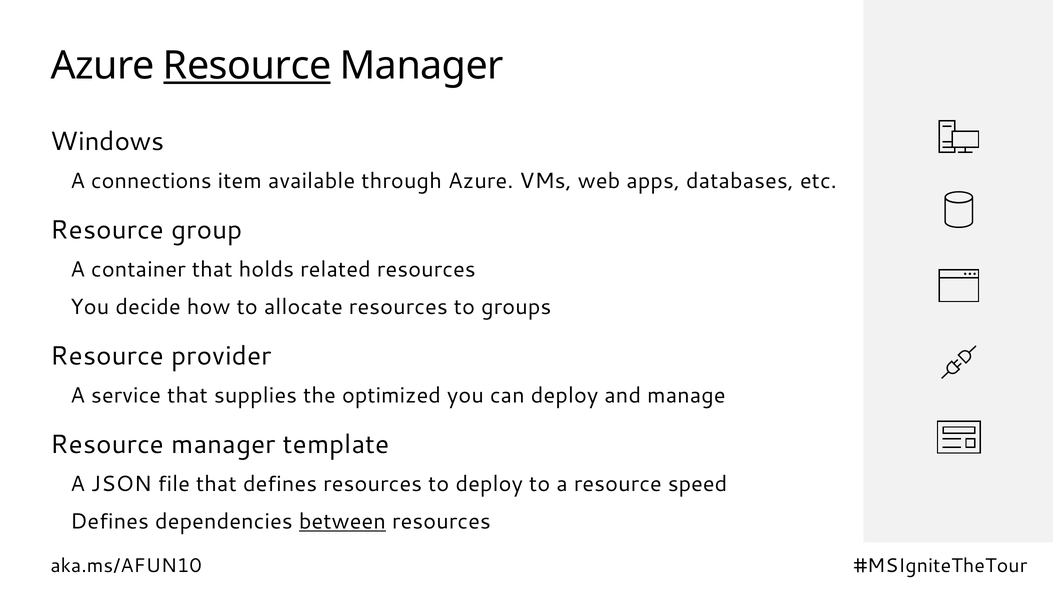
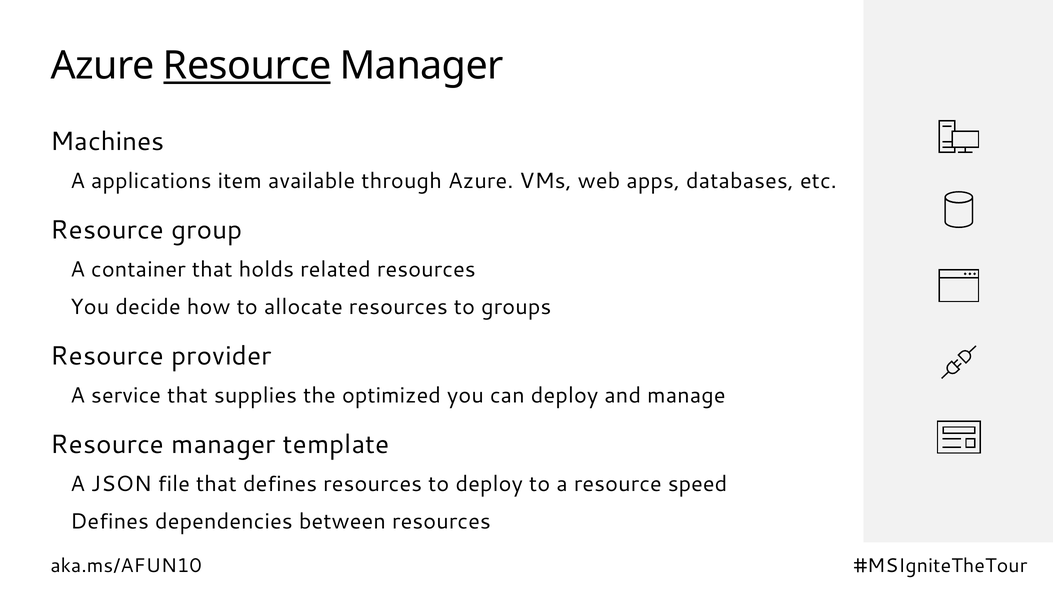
Windows: Windows -> Machines (107, 142)
connections: connections -> applications (151, 181)
between underline: present -> none (342, 522)
